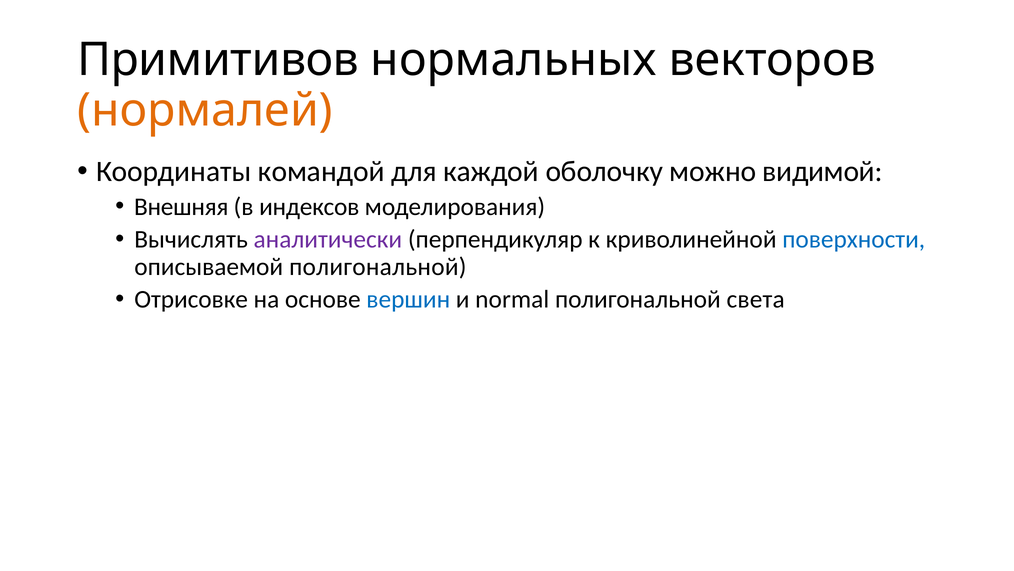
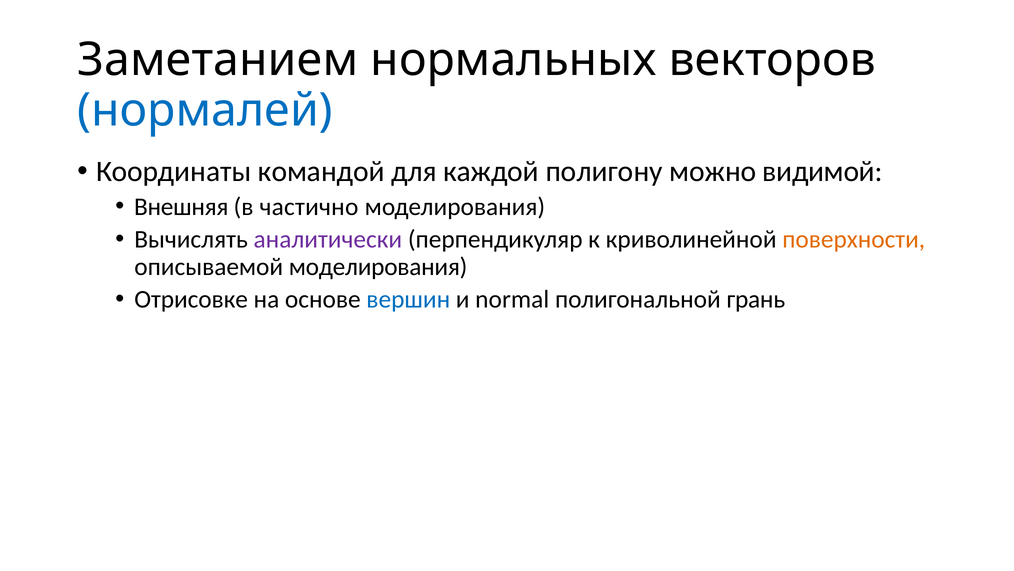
Примитивов: Примитивов -> Заметанием (218, 60)
нормалей colour: orange -> blue (205, 110)
оболочку: оболочку -> полигону (604, 171)
индексов: индексов -> частично (309, 206)
поверхности colour: blue -> orange (854, 239)
описываемой полигональной: полигональной -> моделирования (378, 266)
света: света -> грань (756, 299)
